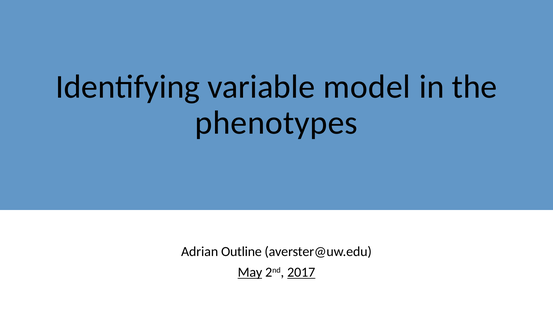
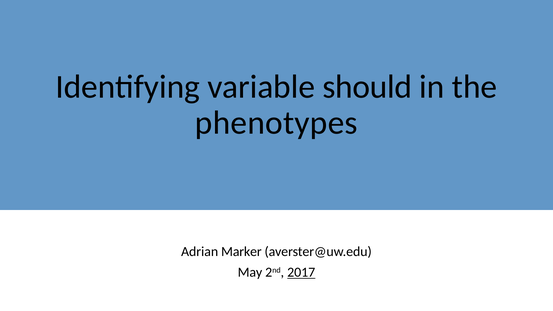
model: model -> should (367, 87)
Outline: Outline -> Marker (241, 252)
May underline: present -> none (250, 272)
